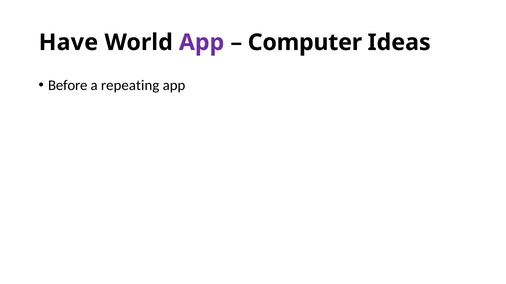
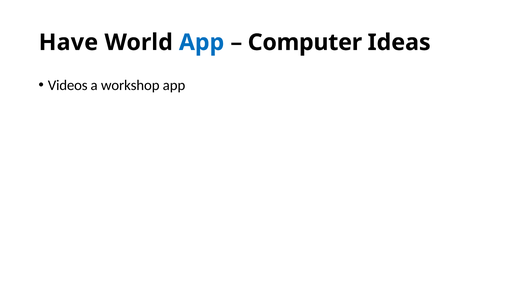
App colour: purple -> blue (202, 43)
Before: Before -> Videos (68, 86)
repeating: repeating -> workshop (130, 86)
